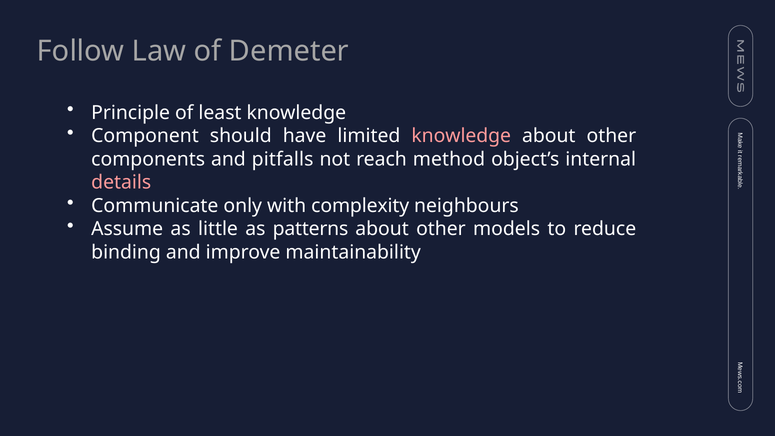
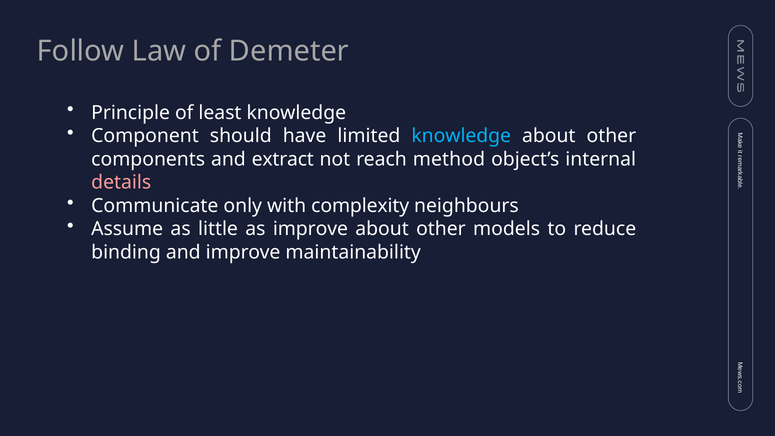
knowledge colour: pink -> light blue (461, 136)
pitfalls: pitfalls -> extract (283, 159)
as patterns: patterns -> improve (310, 229)
